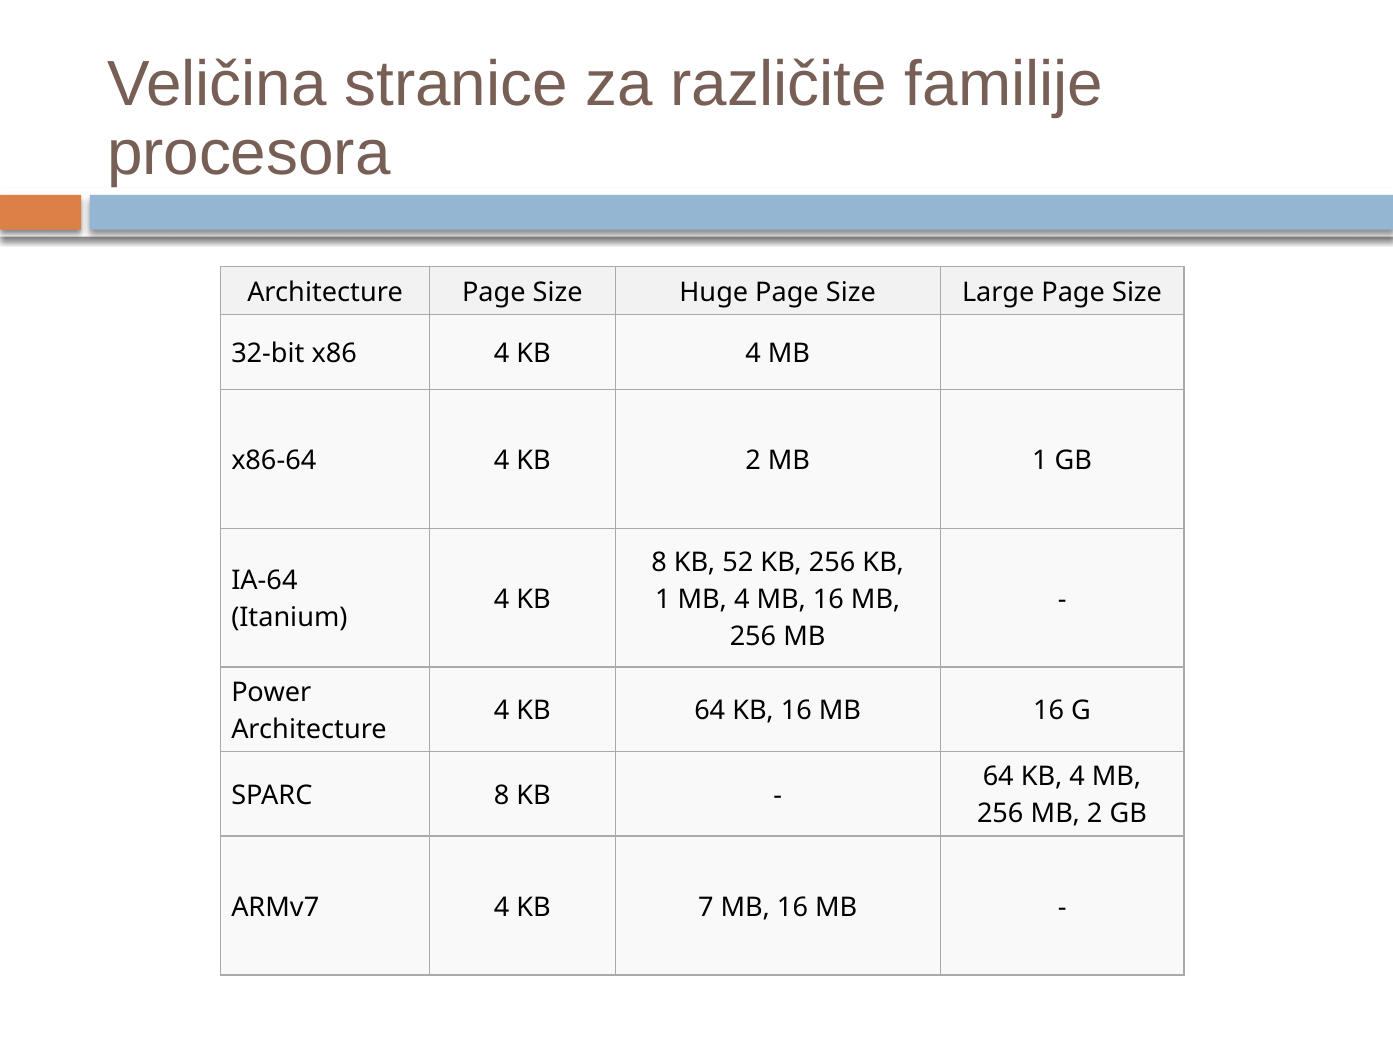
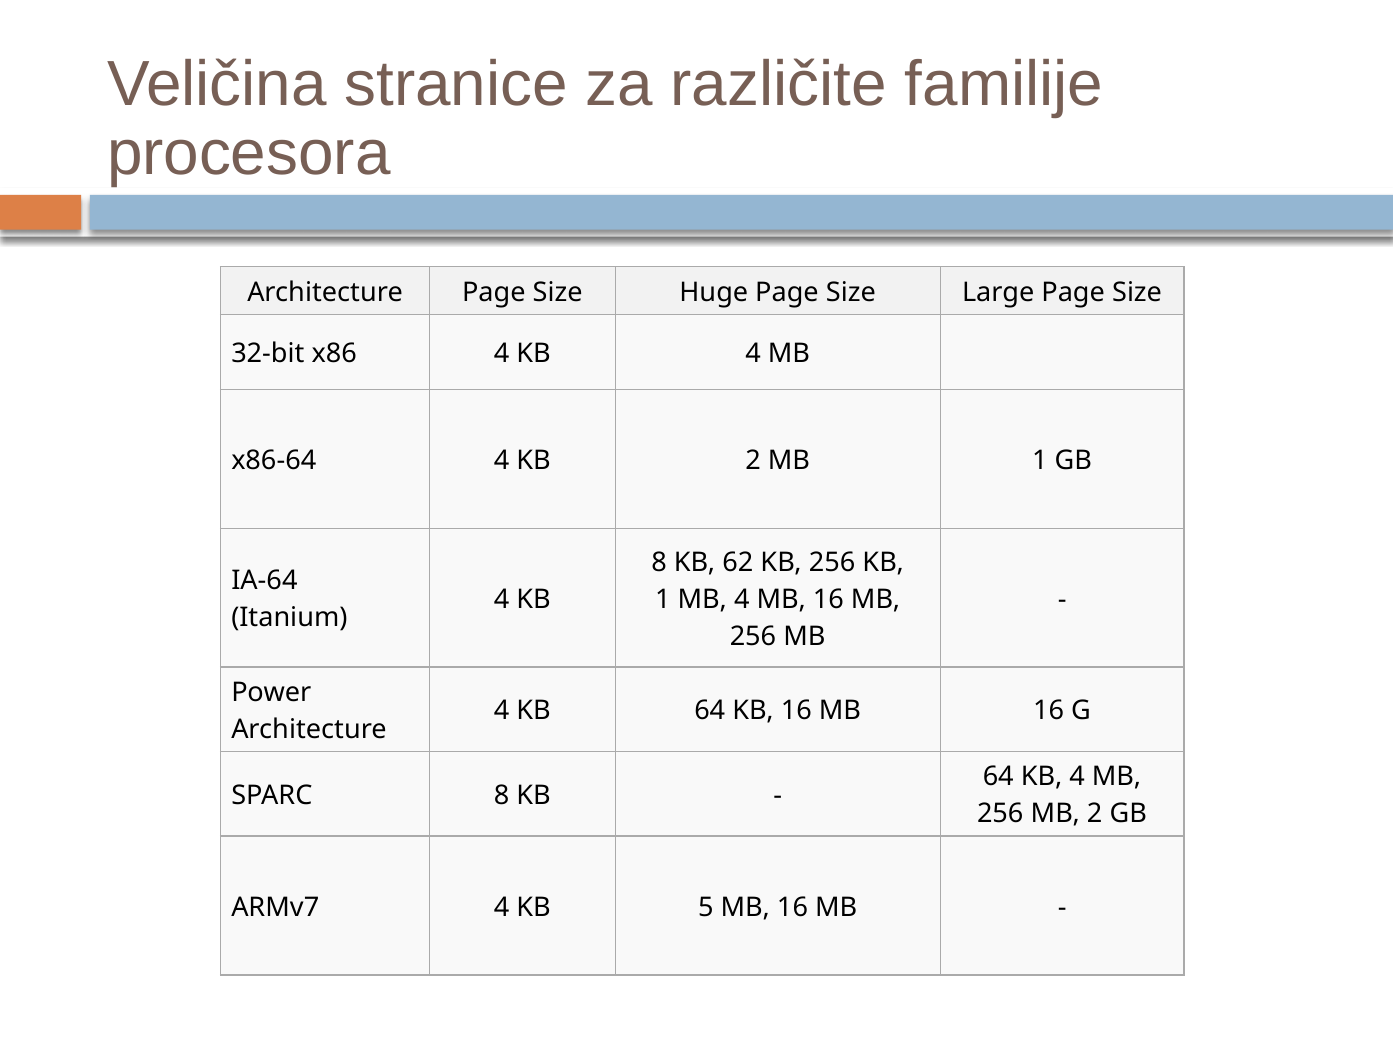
52: 52 -> 62 (738, 563)
7: 7 -> 5 (706, 908)
